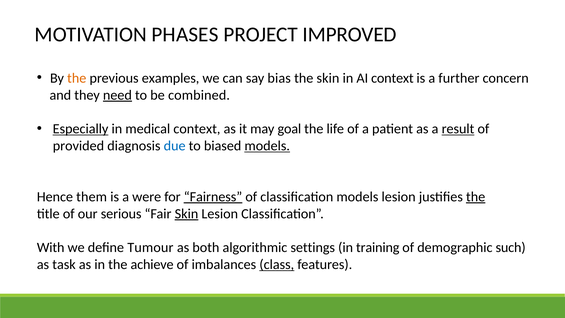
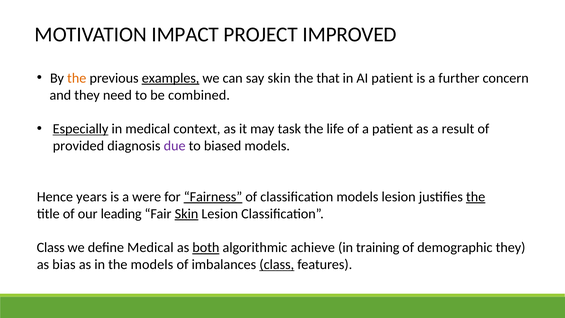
PHASES: PHASES -> IMPACT (185, 35)
examples underline: none -> present (171, 78)
say bias: bias -> skin (279, 78)
the skin: skin -> that (328, 78)
AI context: context -> patient (392, 78)
need underline: present -> none (117, 95)
goal: goal -> task (289, 129)
result underline: present -> none (458, 129)
due colour: blue -> purple (175, 146)
models underline: present -> none (267, 146)
them: them -> years (92, 197)
serious: serious -> leading (121, 214)
With: With -> Class (51, 248)
define Tumour: Tumour -> Medical (150, 248)
both underline: none -> present (206, 248)
settings: settings -> achieve (313, 248)
demographic such: such -> they (511, 248)
task: task -> bias (64, 264)
the achieve: achieve -> models (152, 264)
